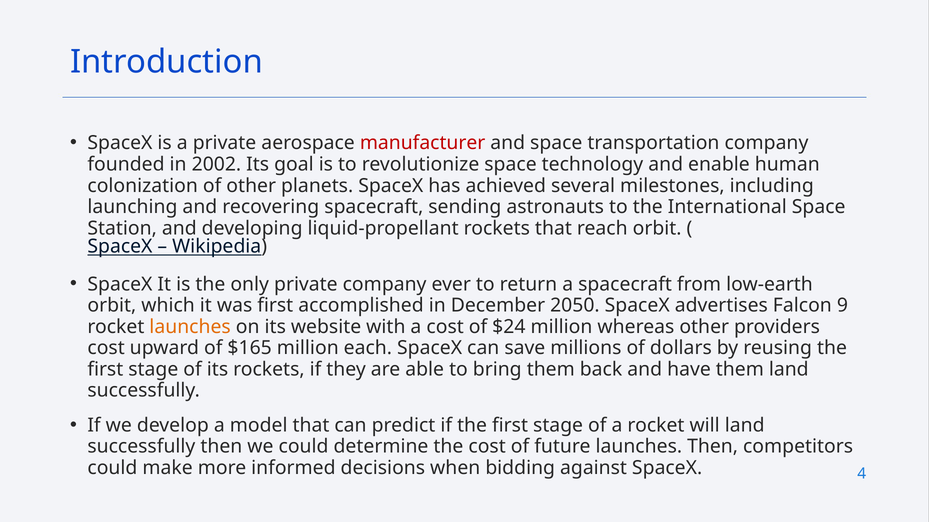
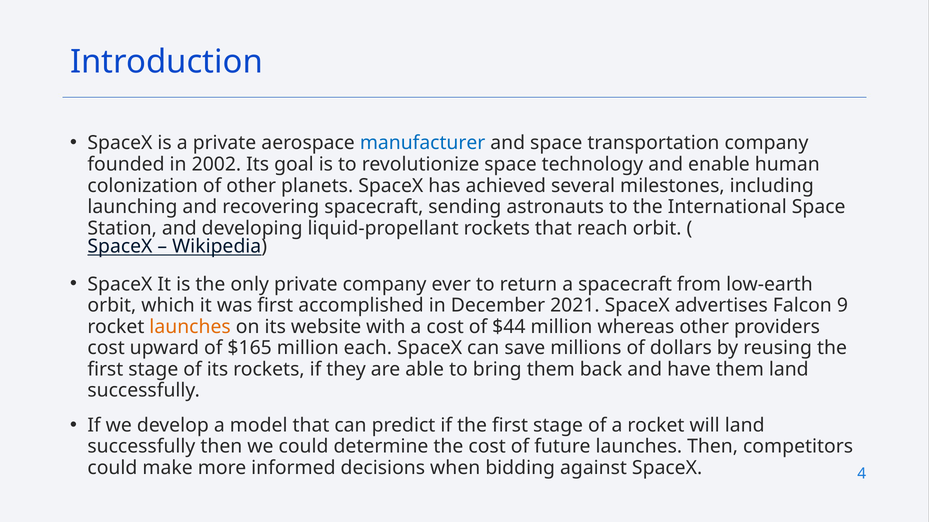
manufacturer colour: red -> blue (423, 143)
2050: 2050 -> 2021 (575, 306)
$24: $24 -> $44 (509, 327)
